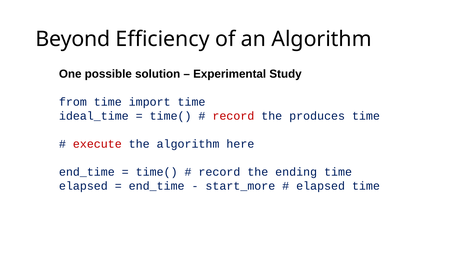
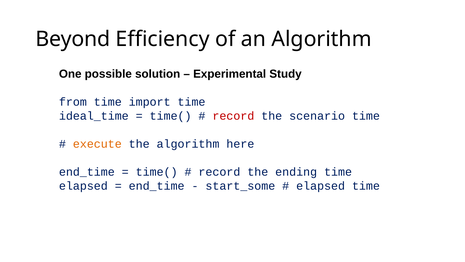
produces: produces -> scenario (317, 116)
execute colour: red -> orange (97, 144)
start_more: start_more -> start_some (240, 186)
